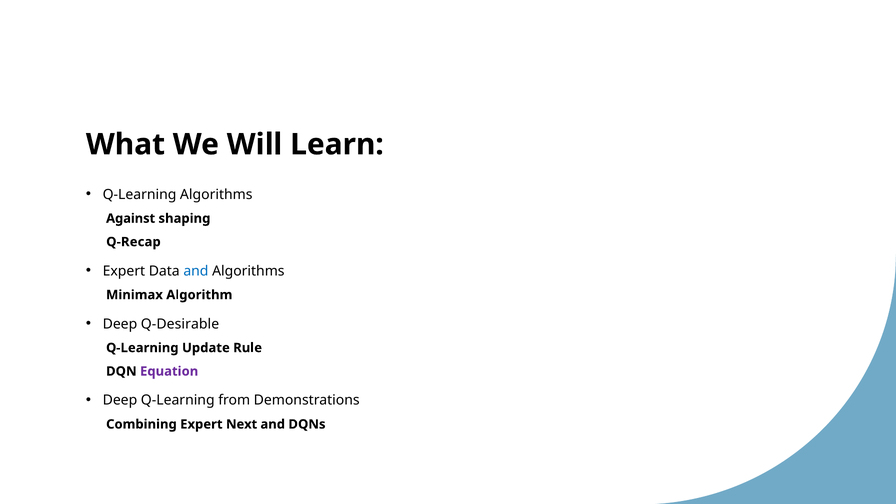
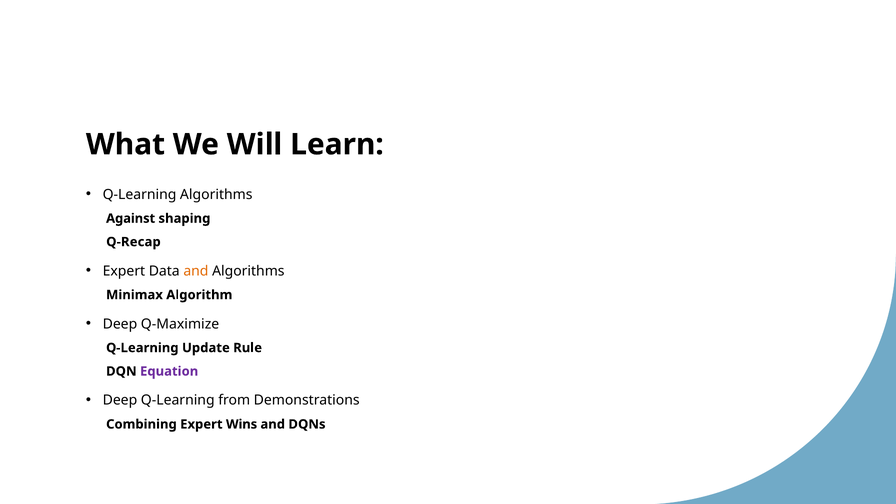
and colour: blue -> orange (196, 271)
Q-Desirable: Q-Desirable -> Q-Maximize (180, 324)
Next: Next -> Wins (242, 424)
